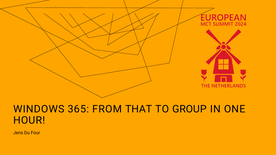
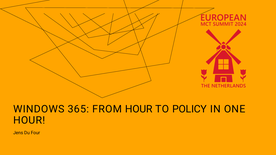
FROM THAT: THAT -> HOUR (139, 109)
GROUP: GROUP -> POLICY (190, 109)
